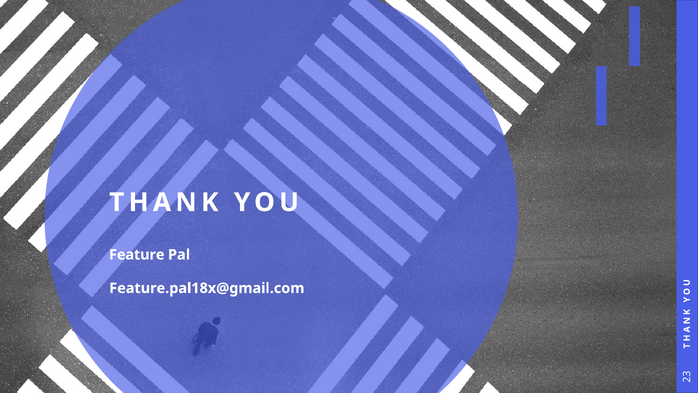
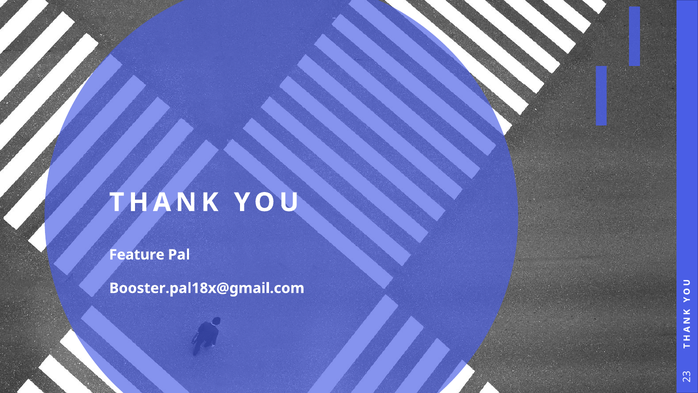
Feature.pal18x@gmail.com: Feature.pal18x@gmail.com -> Booster.pal18x@gmail.com (207, 288)
